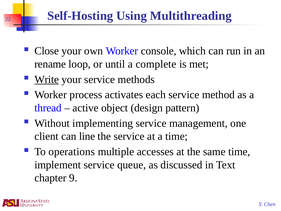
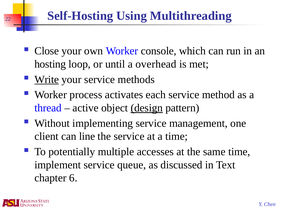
rename: rename -> hosting (50, 64)
complete: complete -> overhead (156, 64)
design underline: none -> present (147, 108)
operations: operations -> potentially (72, 151)
9: 9 -> 6 (73, 178)
